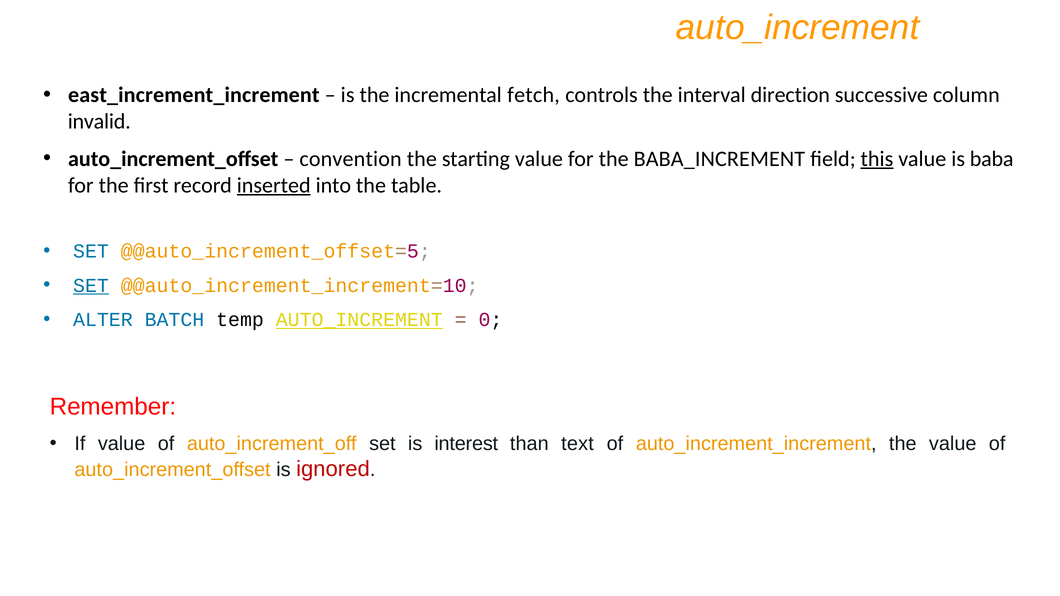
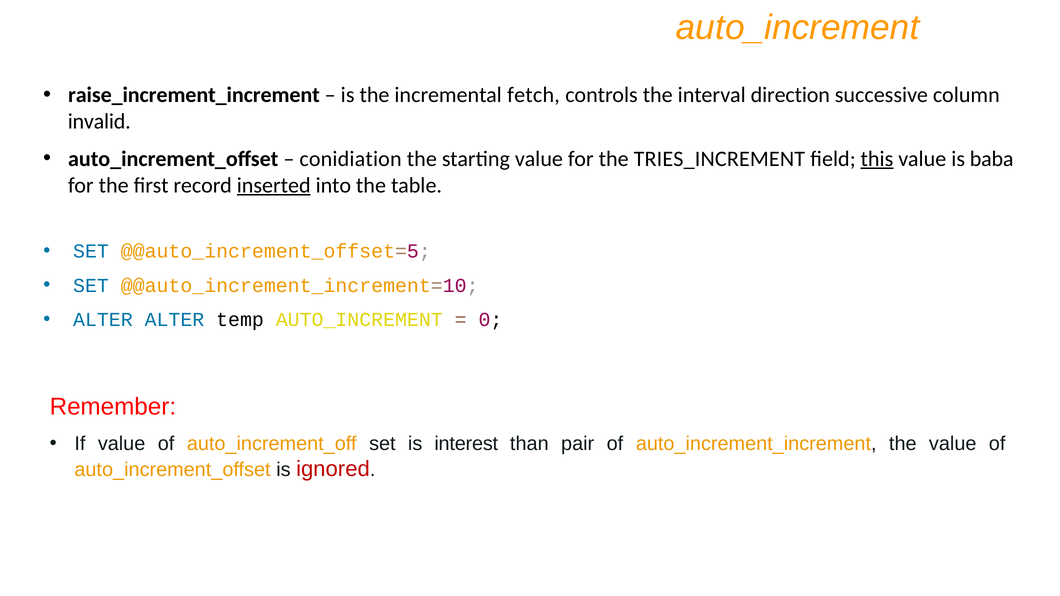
east_increment_increment: east_increment_increment -> raise_increment_increment (194, 95)
convention: convention -> conidiation (351, 159)
BABA_INCREMENT: BABA_INCREMENT -> TRIES_INCREMENT (719, 159)
SET underline: present -> none (91, 286)
ALTER BATCH: BATCH -> ALTER (174, 320)
AUTO_INCREMENT underline: present -> none (359, 320)
text: text -> pair (578, 444)
